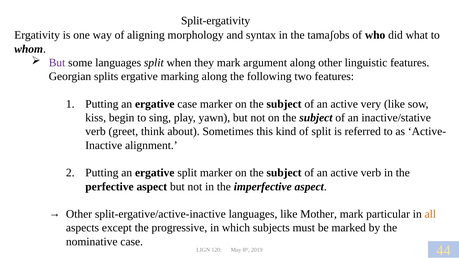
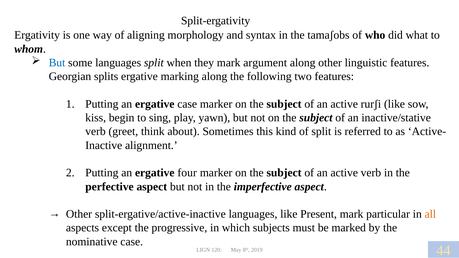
But colour: purple -> blue (57, 63)
very: very -> rurʃi (371, 104)
ergative split: split -> four (187, 173)
Mother: Mother -> Present (319, 214)
